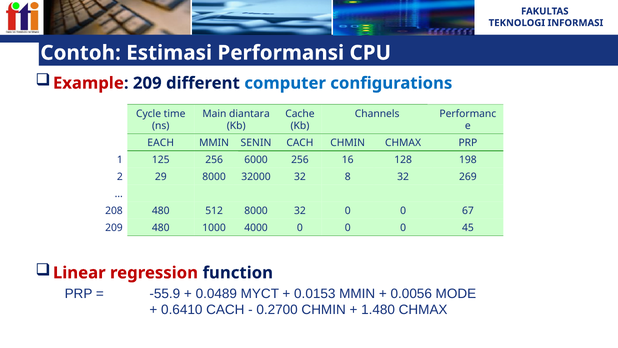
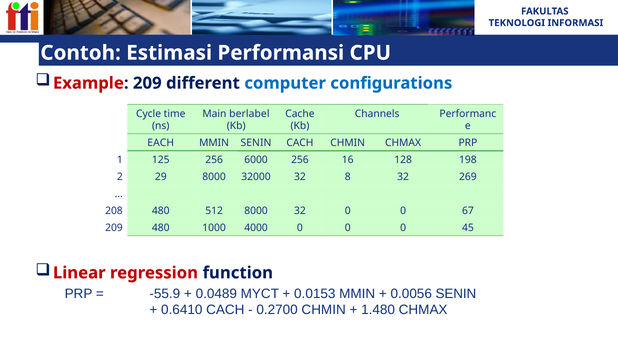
diantara: diantara -> berlabel (249, 114)
0.0056 MODE: MODE -> SENIN (456, 293)
